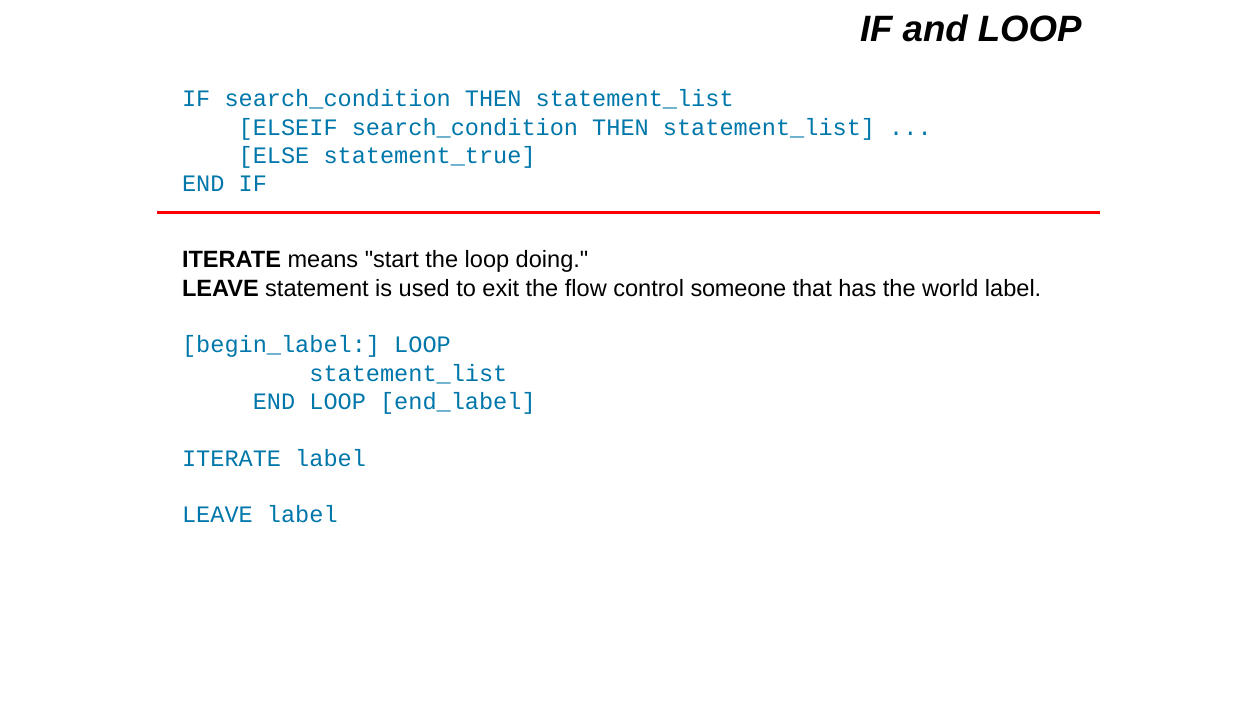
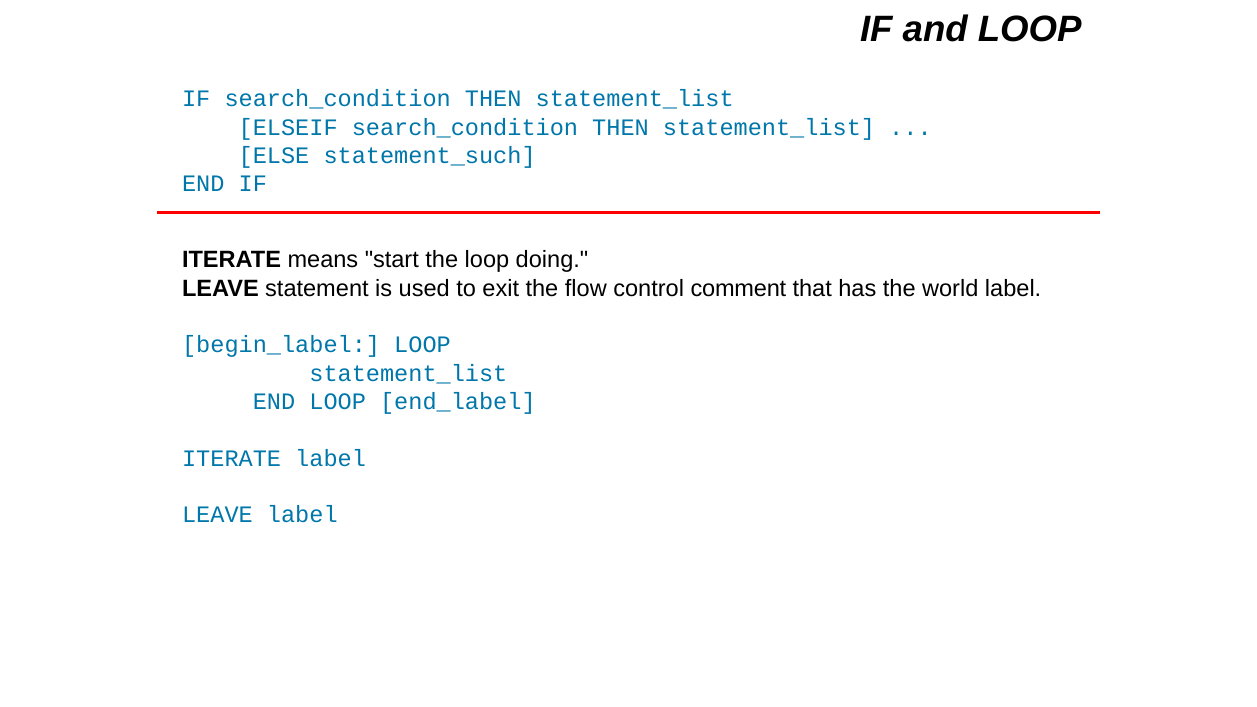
statement_true: statement_true -> statement_such (430, 156)
someone: someone -> comment (738, 288)
